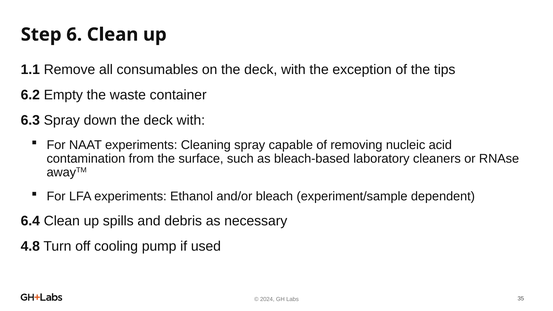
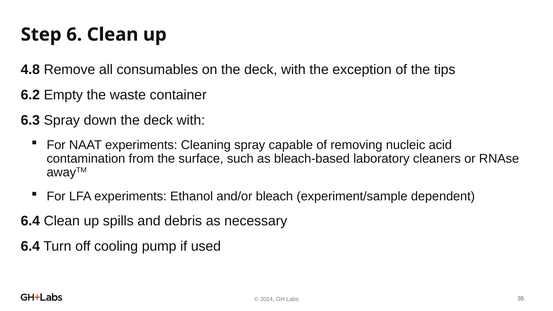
1.1: 1.1 -> 4.8 (30, 70)
4.8: 4.8 -> 6.4 (30, 246)
